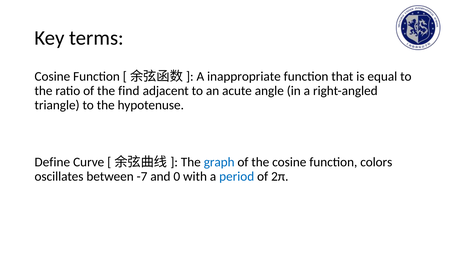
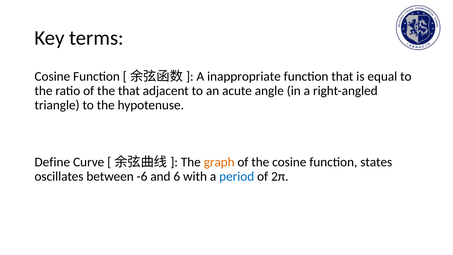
the find: find -> that (129, 91)
graph colour: blue -> orange (219, 162)
colors: colors -> states (376, 162)
-7: -7 -> -6 (142, 176)
0: 0 -> 6 (177, 176)
